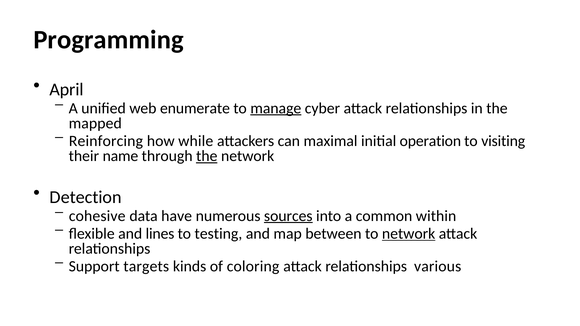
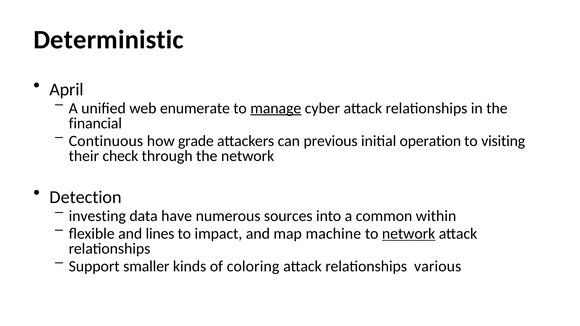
Programming: Programming -> Deterministic (109, 40)
mapped: mapped -> financial (95, 123)
Reinforcing: Reinforcing -> Continuous (106, 141)
while: while -> grade (196, 141)
maximal: maximal -> previous (331, 141)
name: name -> check (120, 156)
the underline: present -> none (207, 156)
cohesive: cohesive -> investing (97, 216)
sources underline: present -> none (288, 216)
testing: testing -> impact (218, 234)
between: between -> machine (333, 234)
targets: targets -> smaller (146, 267)
